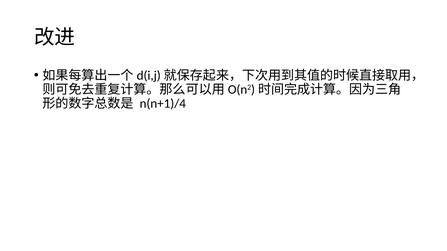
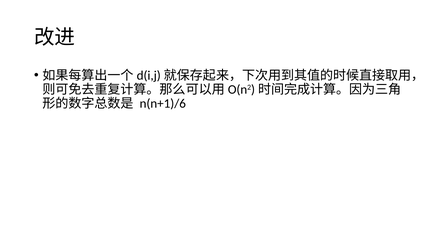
n(n+1)/4: n(n+1)/4 -> n(n+1)/6 (163, 104)
